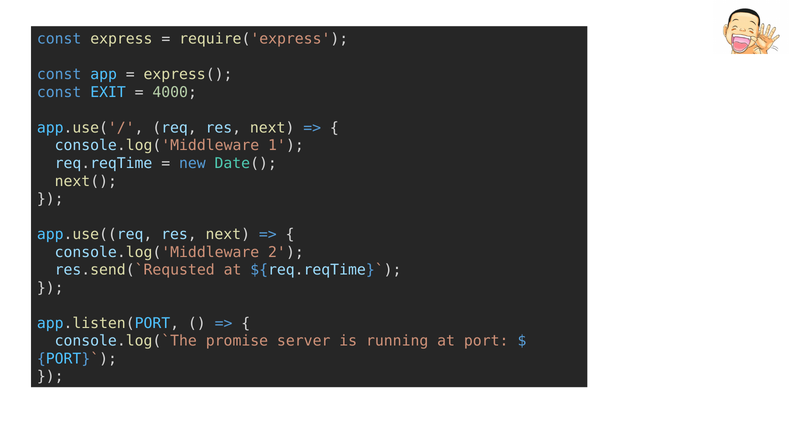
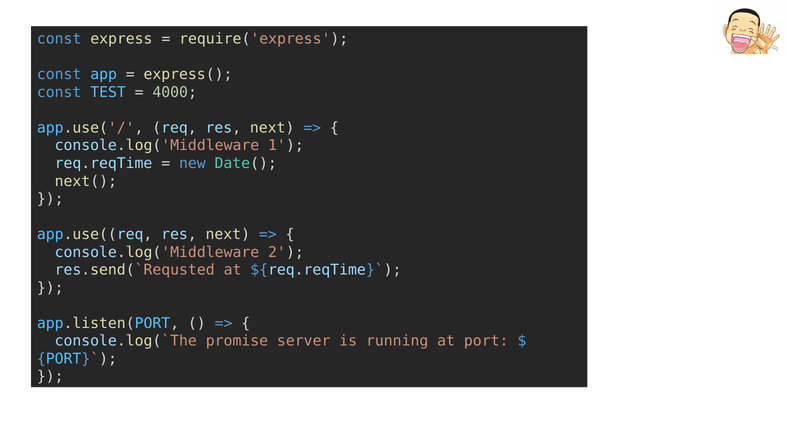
EXIT: EXIT -> TEST (108, 92)
